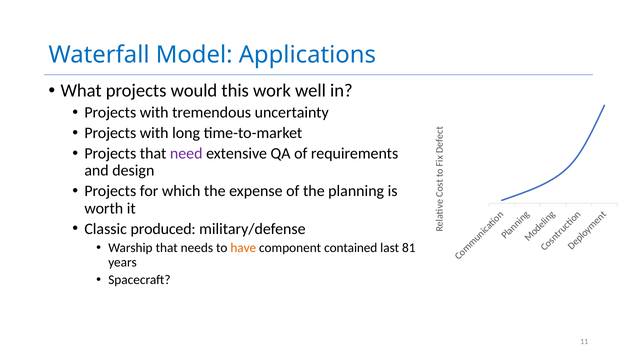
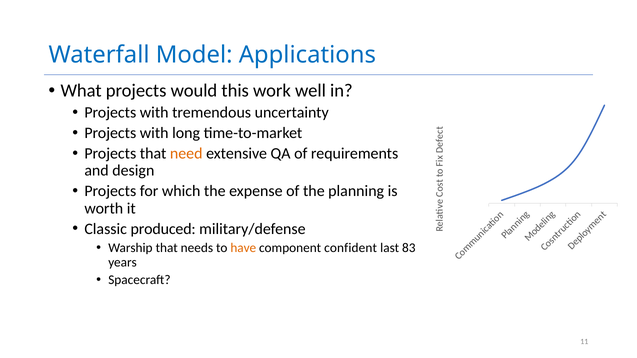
need colour: purple -> orange (186, 154)
contained: contained -> confident (351, 248)
81: 81 -> 83 (409, 248)
